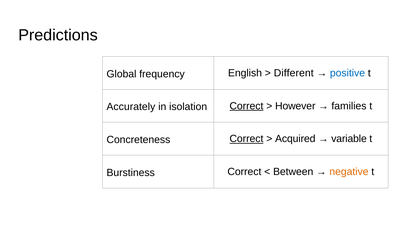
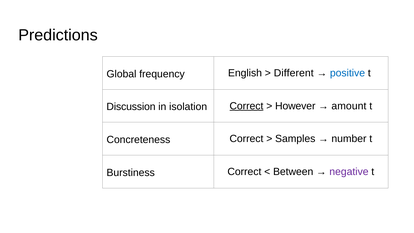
Accurately: Accurately -> Discussion (131, 107)
families: families -> amount (349, 106)
Correct underline: present -> none (246, 139)
Acquired: Acquired -> Samples (295, 139)
variable: variable -> number (349, 139)
negative colour: orange -> purple (349, 172)
